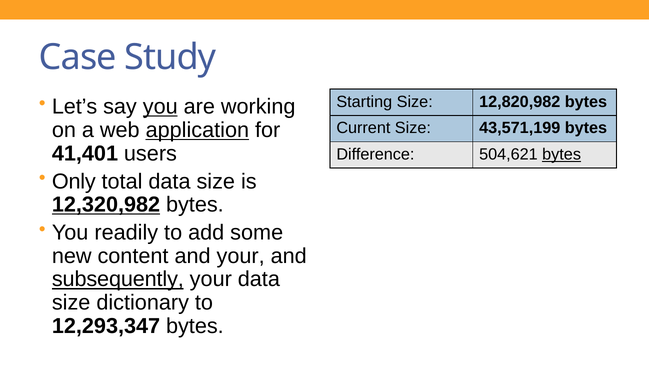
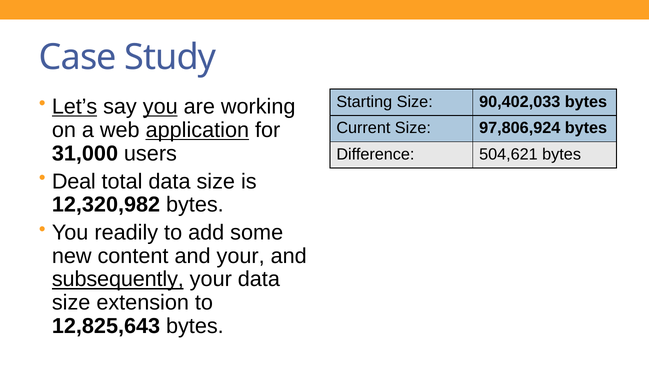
12,820,982: 12,820,982 -> 90,402,033 (520, 102)
Let’s underline: none -> present (75, 107)
43,571,199: 43,571,199 -> 97,806,924 (520, 128)
41,401: 41,401 -> 31,000 (85, 154)
bytes underline: present -> none (562, 154)
Only: Only -> Deal (74, 181)
12,320,982 underline: present -> none (106, 205)
dictionary: dictionary -> extension (143, 303)
12,293,347: 12,293,347 -> 12,825,643 (106, 326)
